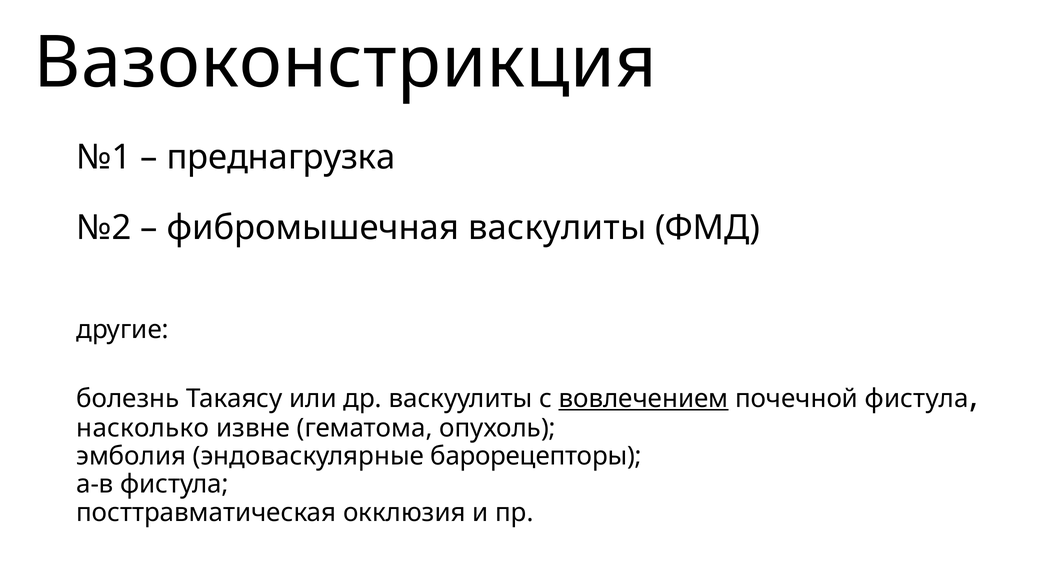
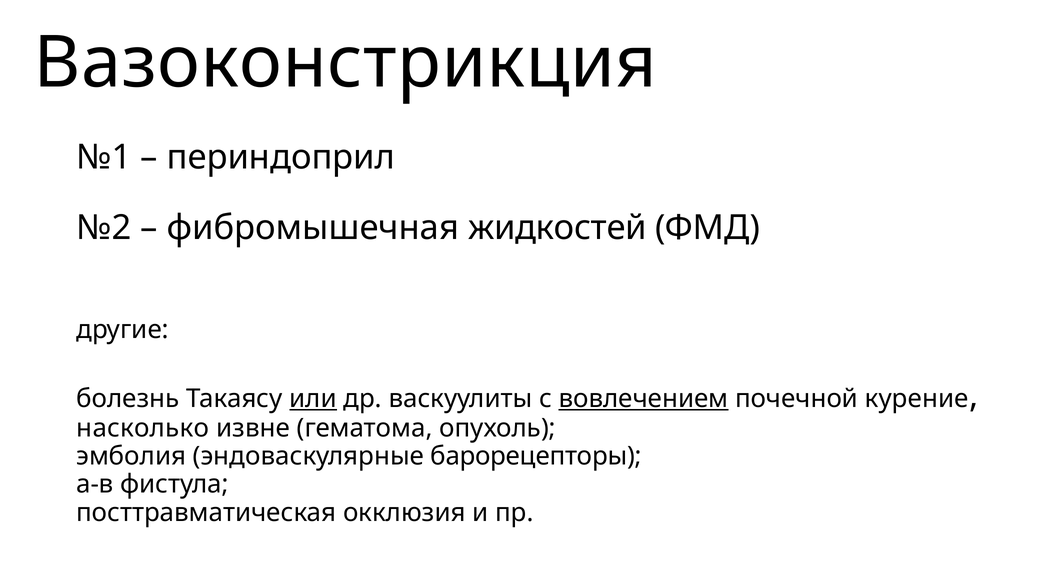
преднагрузка: преднагрузка -> периндоприл (281, 157)
васкулиты: васкулиты -> жидкостей (558, 228)
или underline: none -> present (313, 398)
почечной фистула: фистула -> курение (917, 398)
